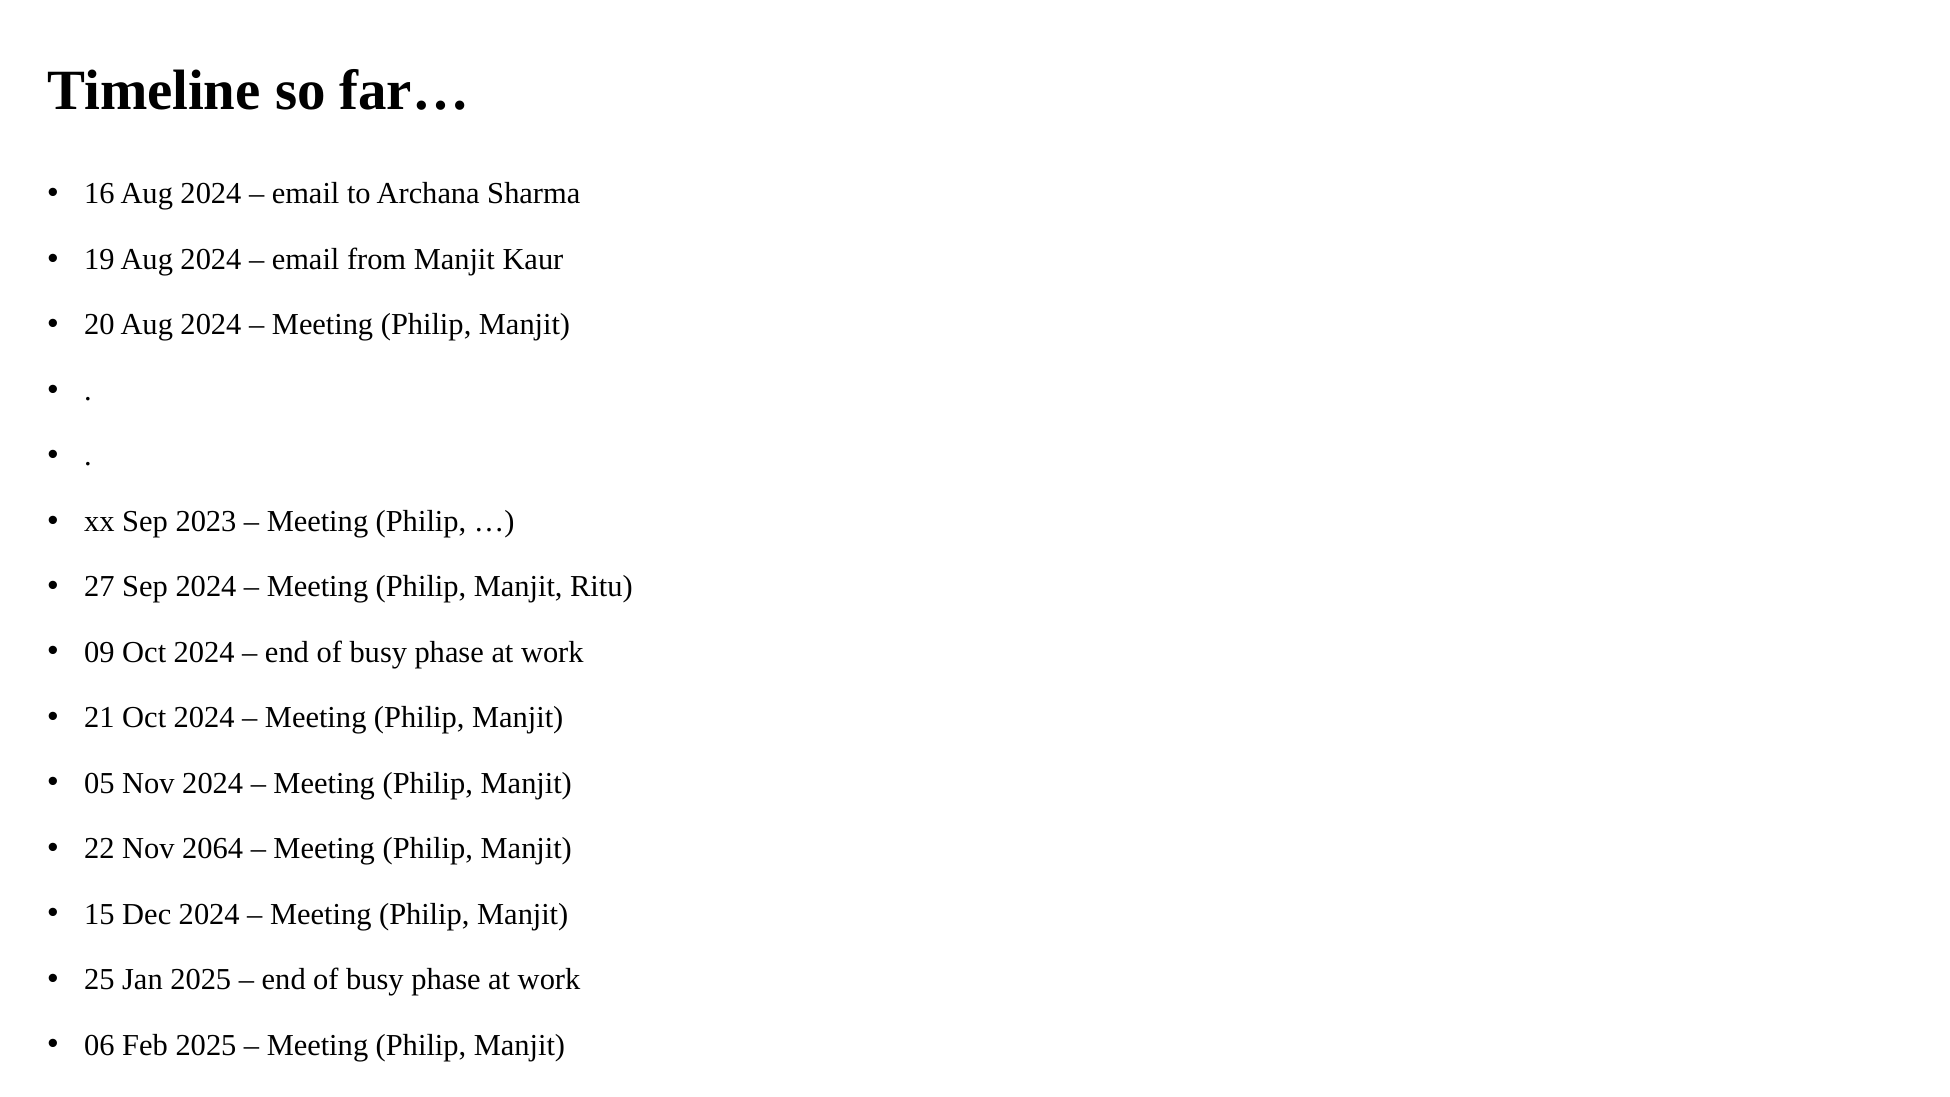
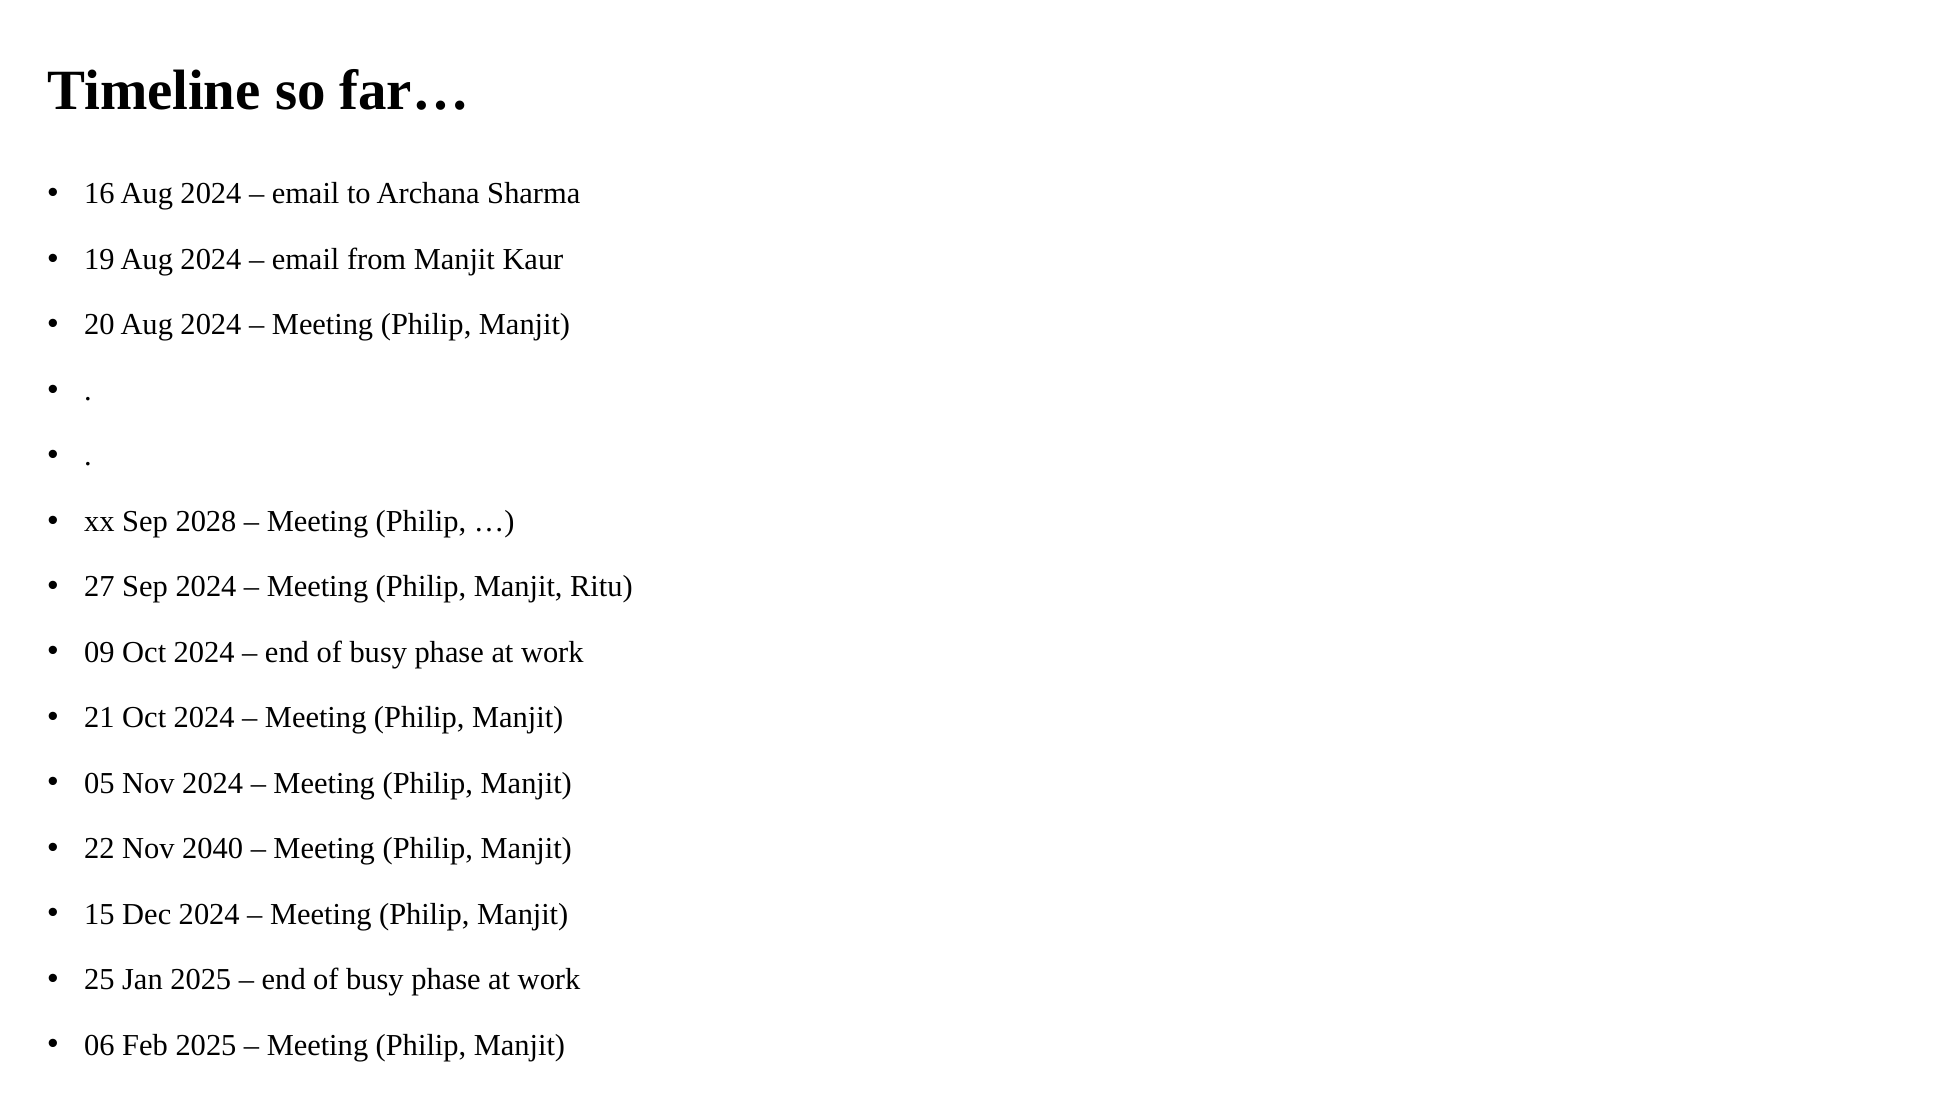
2023: 2023 -> 2028 (206, 521)
2064: 2064 -> 2040 (213, 848)
